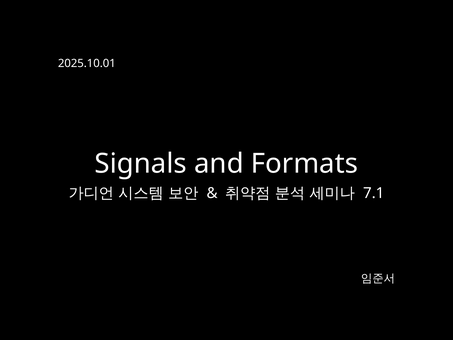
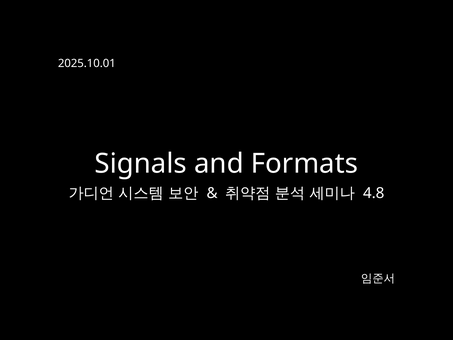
7.1: 7.1 -> 4.8 (374, 193)
